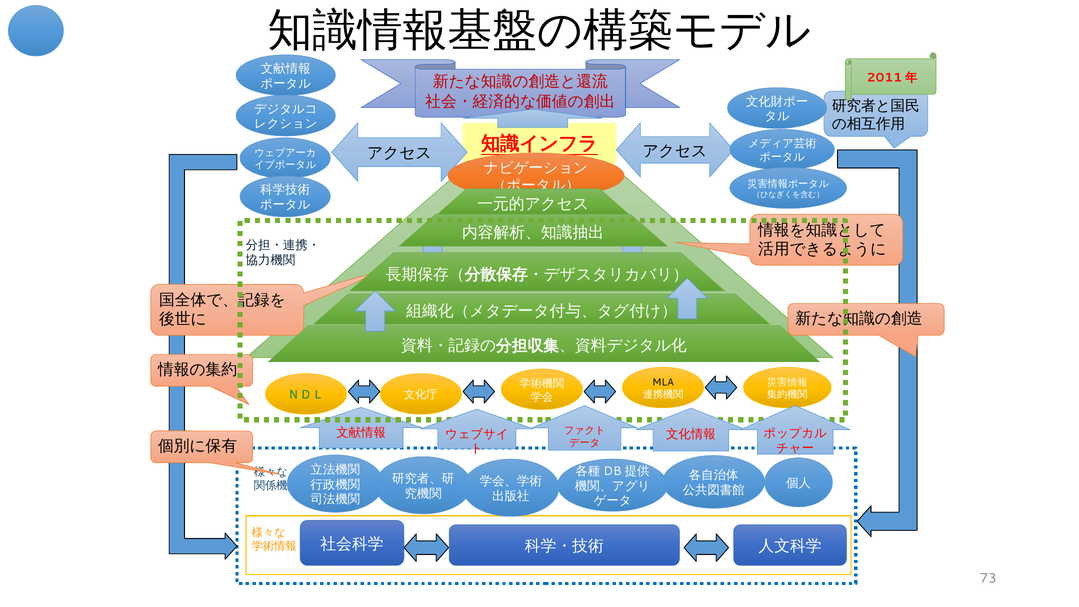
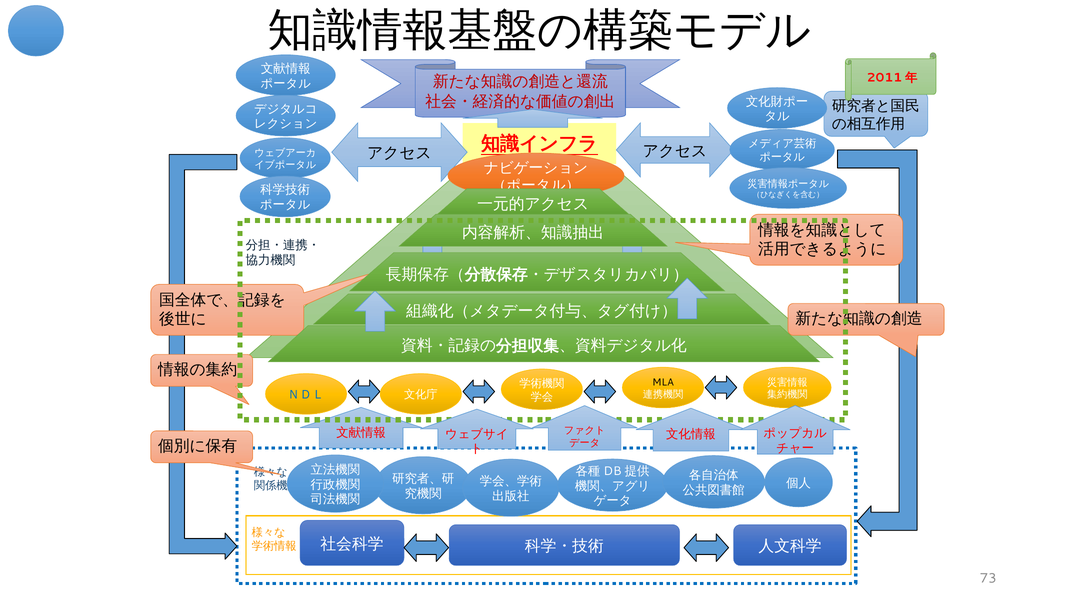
ＮＤＬ colour: green -> blue (306, 395)
